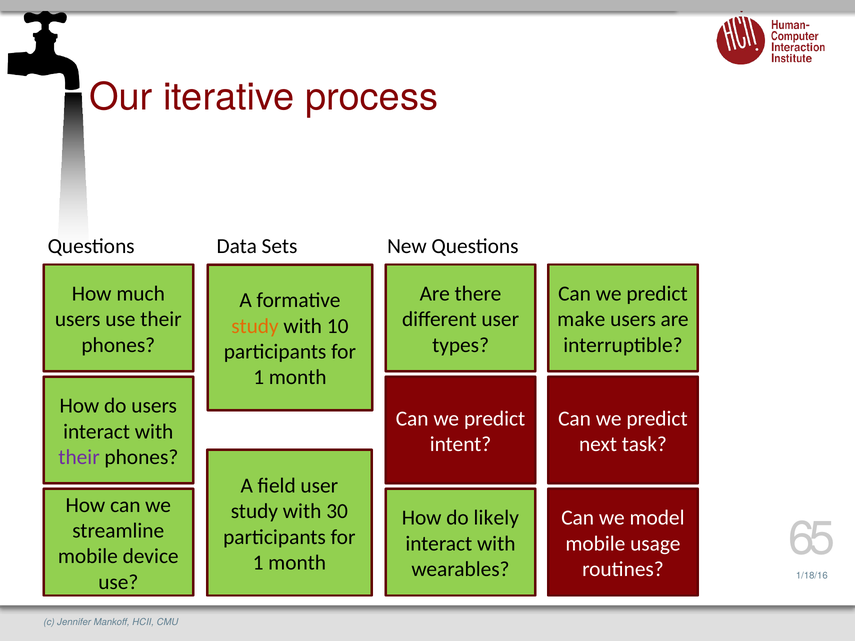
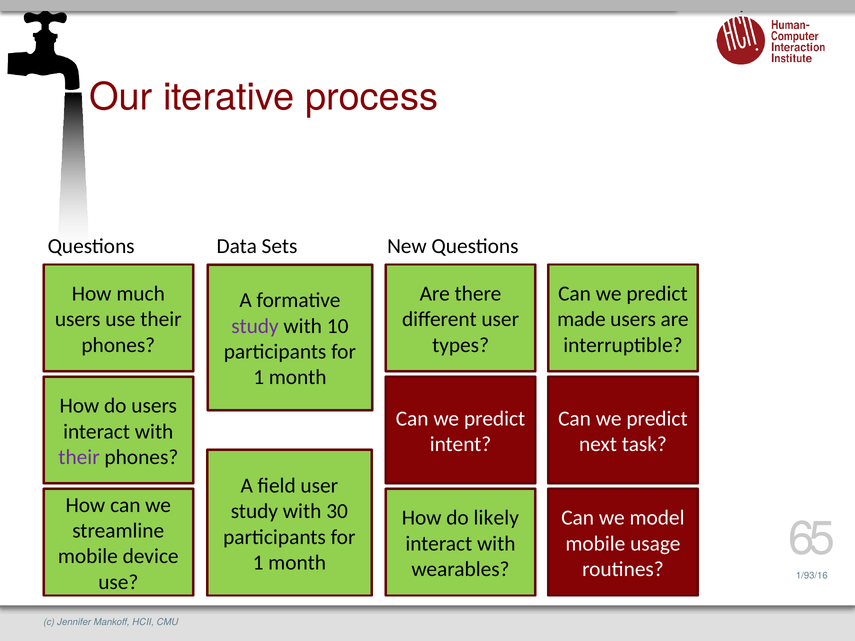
make: make -> made (581, 320)
study colour: orange -> purple (255, 326)
1/18/16: 1/18/16 -> 1/93/16 (812, 576)
